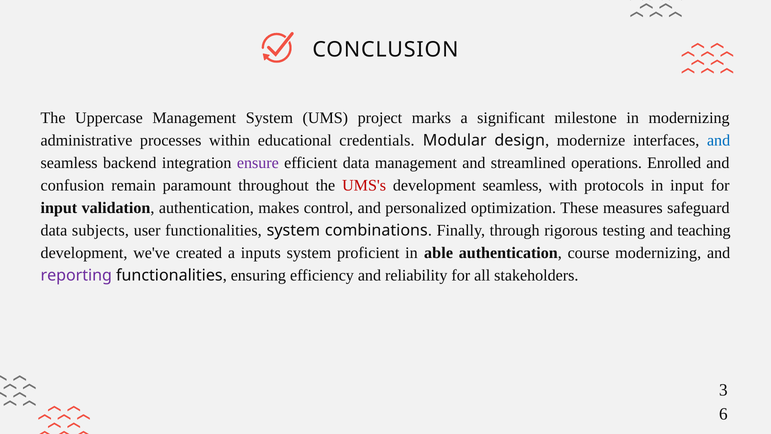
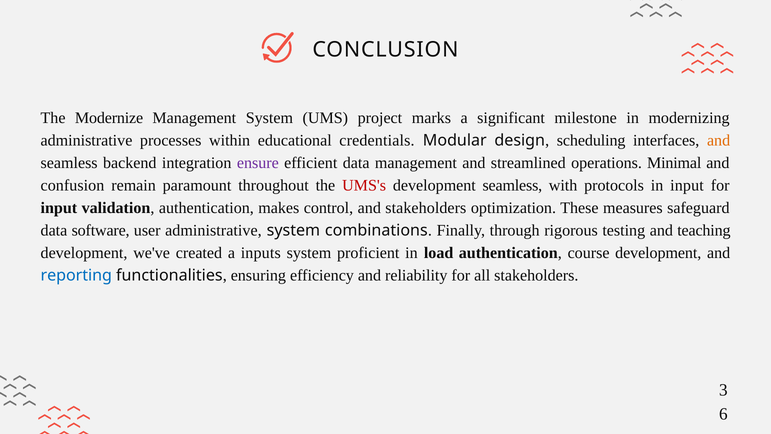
Uppercase: Uppercase -> Modernize (109, 118)
modernize: modernize -> scheduling (591, 141)
and colour: blue -> orange (719, 141)
Enrolled: Enrolled -> Minimal (674, 163)
and personalized: personalized -> stakeholders (426, 208)
subjects: subjects -> software (101, 230)
user functionalities: functionalities -> administrative (213, 230)
able: able -> load (439, 253)
course modernizing: modernizing -> development (658, 253)
reporting colour: purple -> blue (76, 275)
